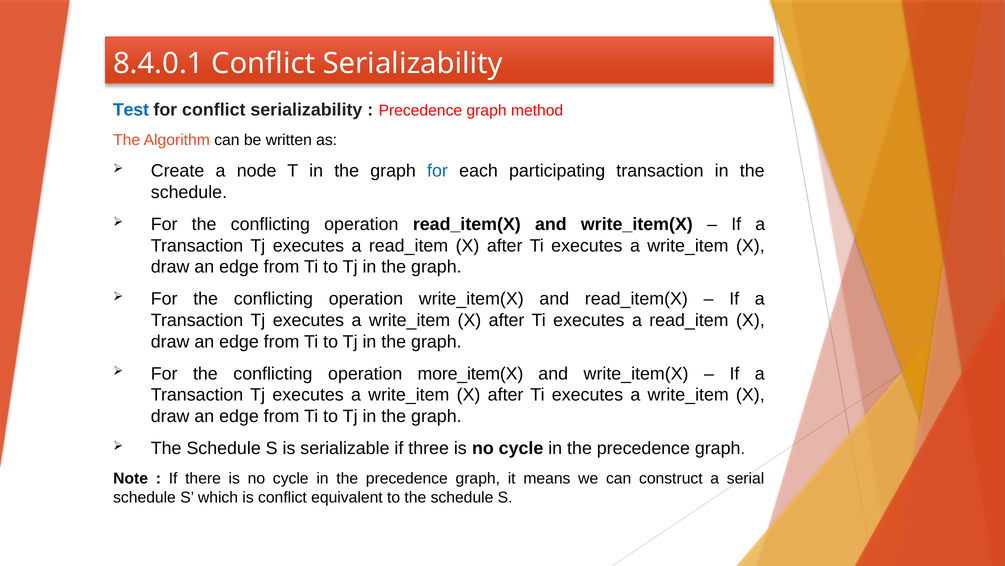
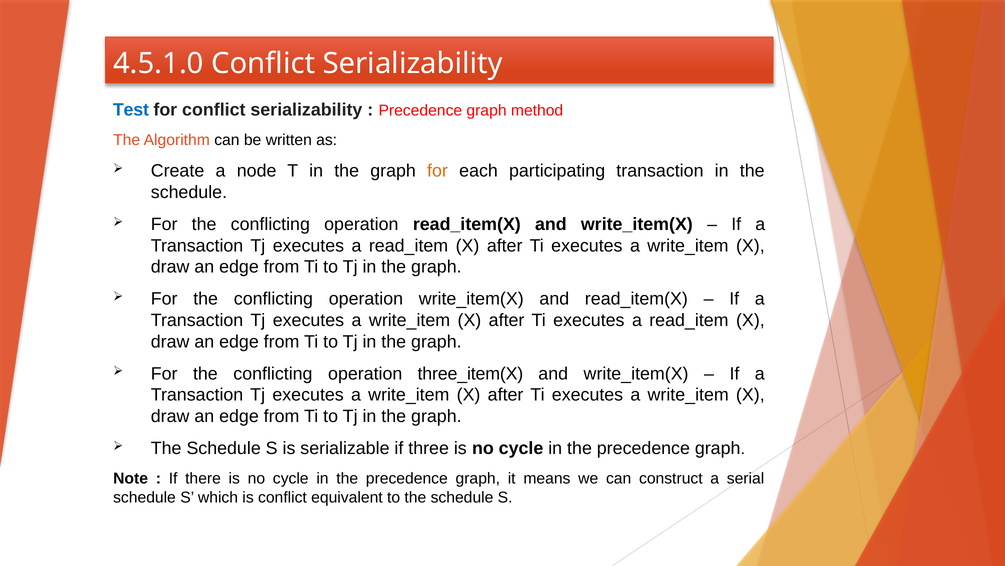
8.4.0.1: 8.4.0.1 -> 4.5.1.0 (158, 63)
for colour: blue -> orange (437, 171)
more_item(X: more_item(X -> three_item(X (470, 373)
